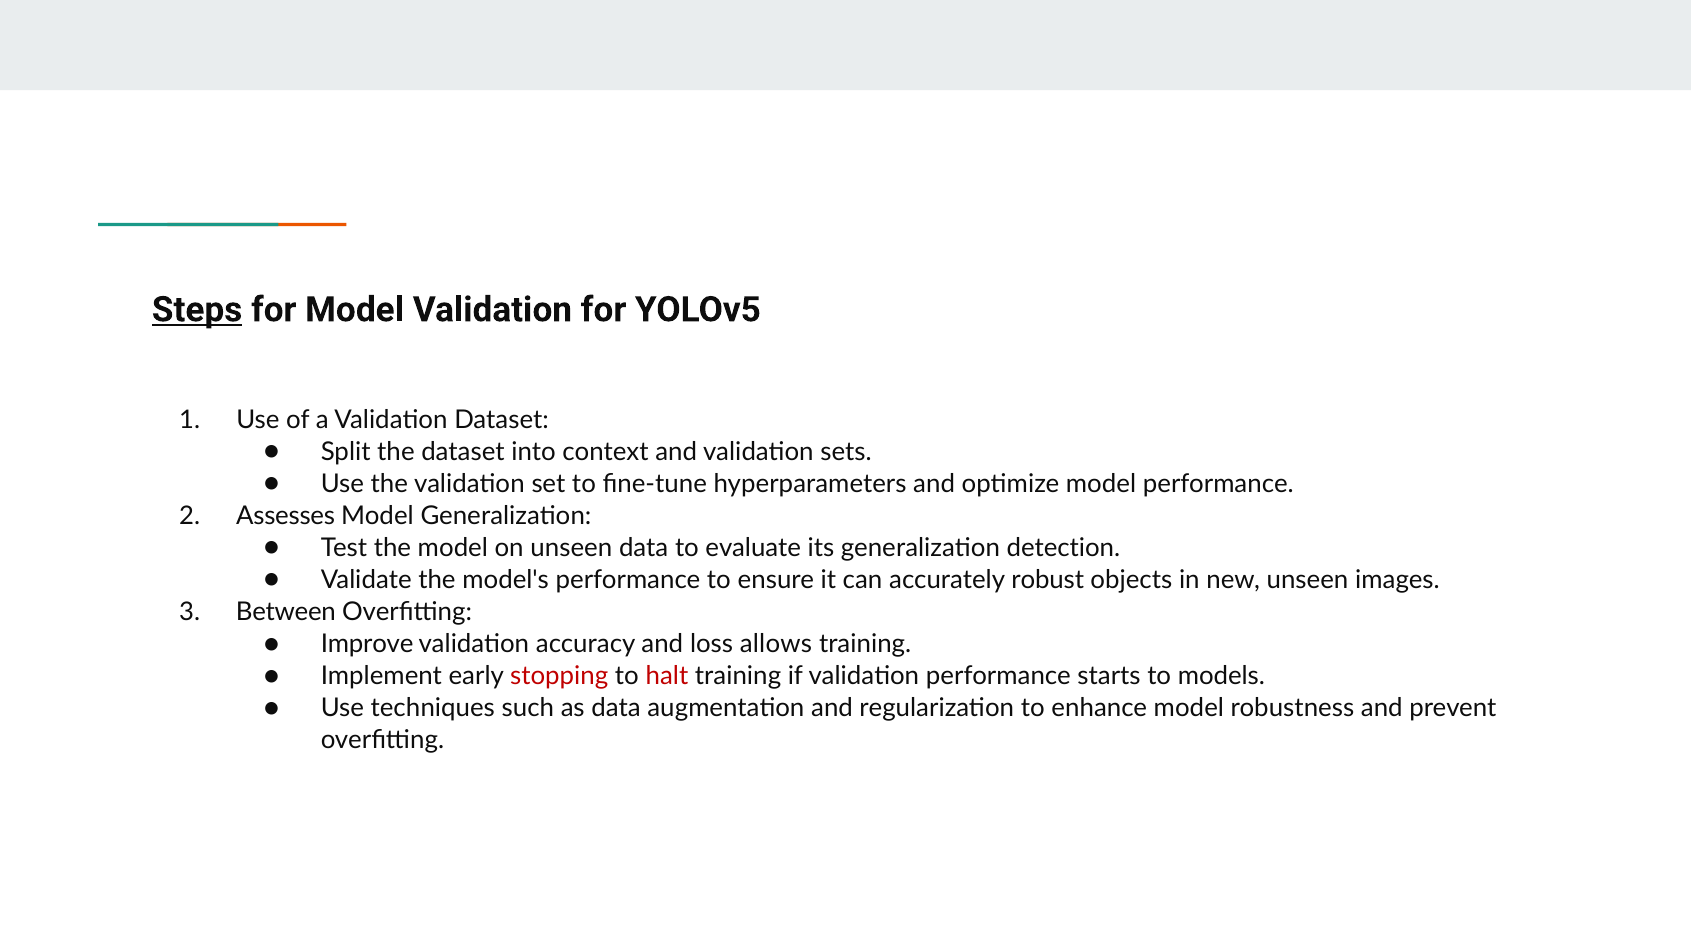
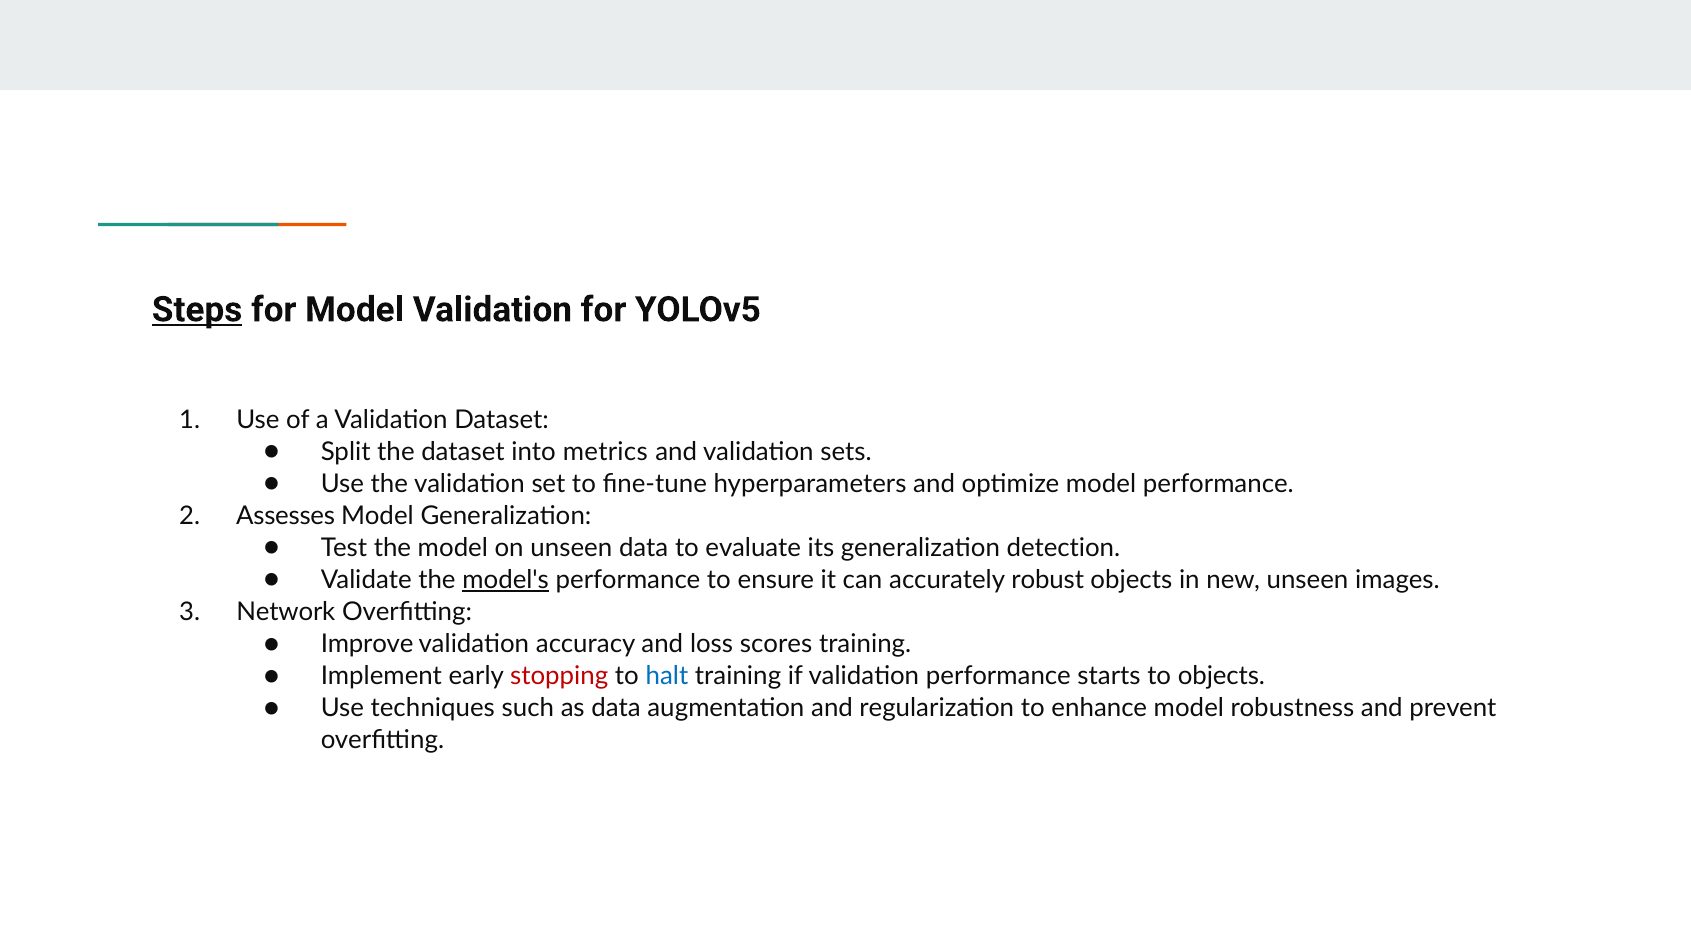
context: context -> metrics (605, 452)
model's underline: none -> present (506, 580)
Between: Between -> Network (286, 612)
allows: allows -> scores (776, 644)
halt colour: red -> blue (667, 676)
to models: models -> objects (1221, 676)
